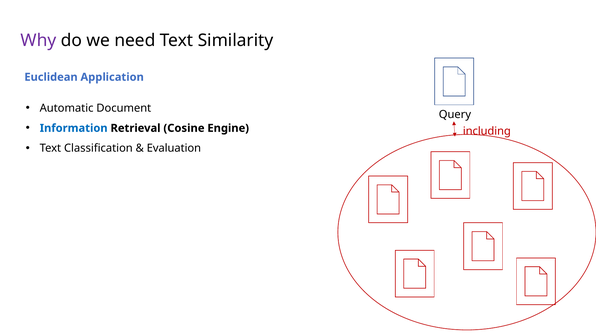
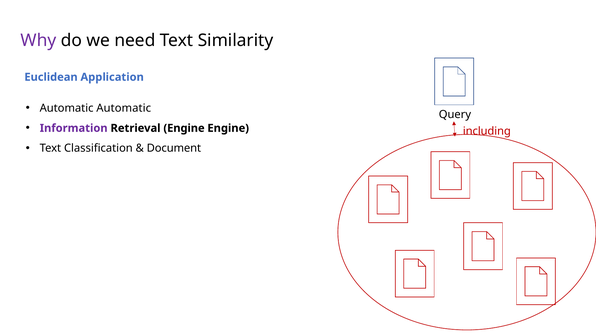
Automatic Document: Document -> Automatic (124, 108)
Information colour: blue -> purple (74, 128)
Retrieval Cosine: Cosine -> Engine (184, 128)
Evaluation: Evaluation -> Document (174, 148)
